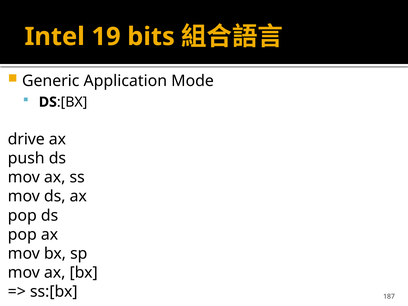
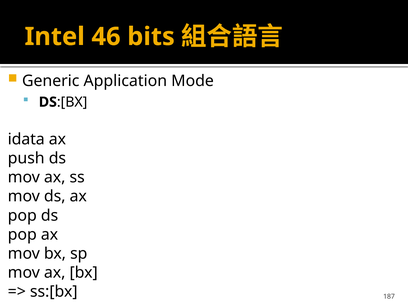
19: 19 -> 46 (106, 37)
drive: drive -> idata (26, 139)
